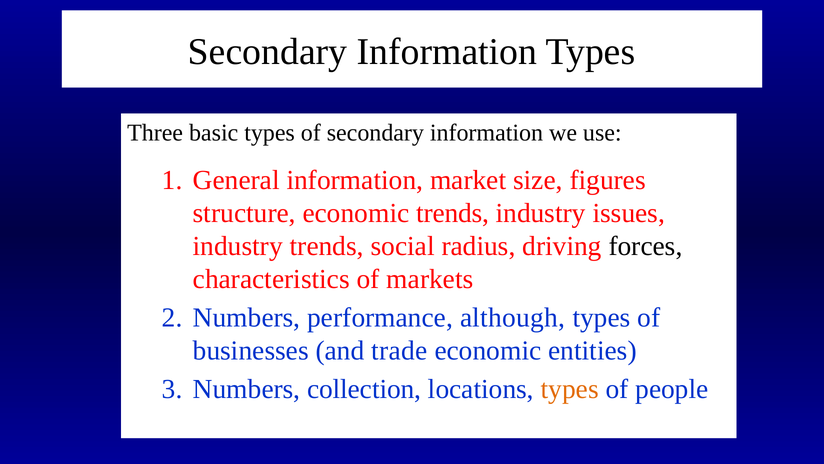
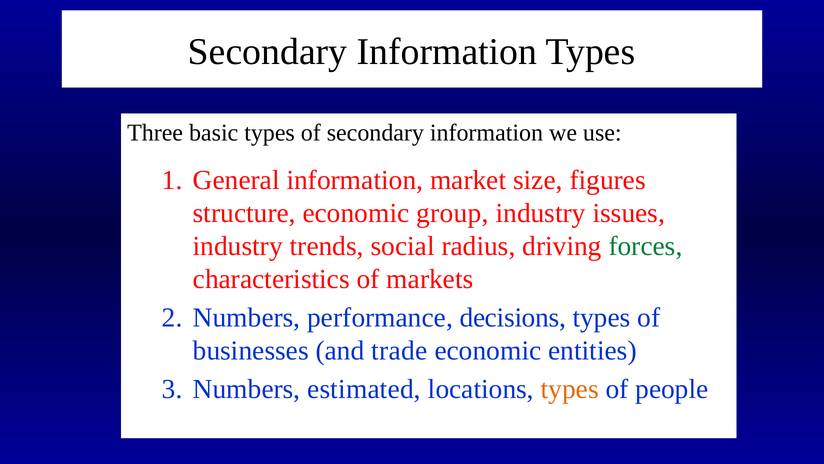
economic trends: trends -> group (452, 213)
forces colour: black -> green (646, 246)
although: although -> decisions (513, 317)
collection: collection -> estimated (364, 389)
